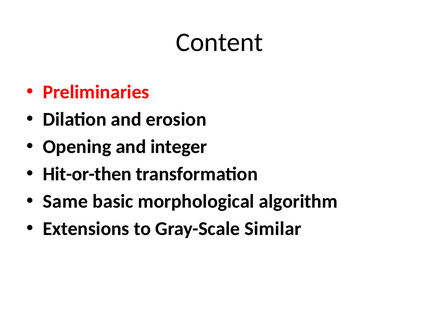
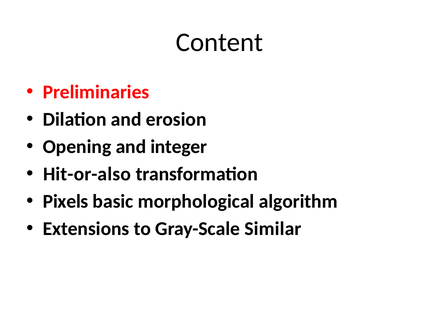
Hit-or-then: Hit-or-then -> Hit-or-also (87, 174)
Same: Same -> Pixels (66, 201)
